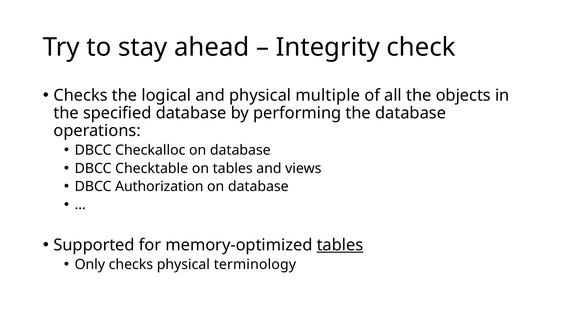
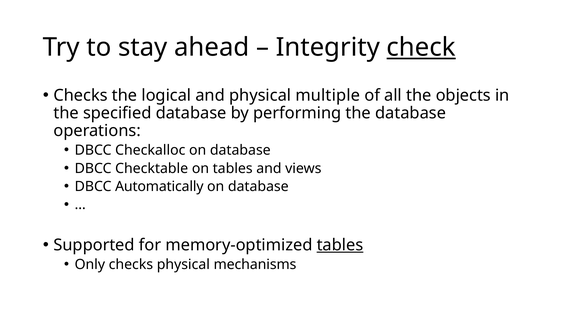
check underline: none -> present (421, 47)
Authorization: Authorization -> Automatically (159, 186)
terminology: terminology -> mechanisms (255, 264)
